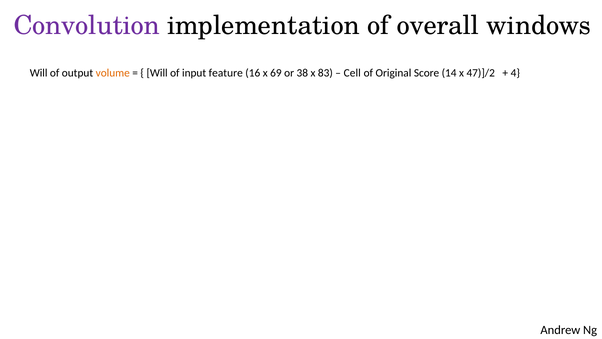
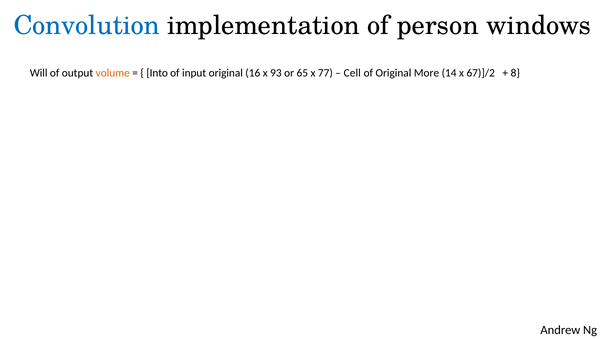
Convolution colour: purple -> blue (87, 25)
overall: overall -> person (438, 25)
Will: Will -> Into (157, 73)
input feature: feature -> original (226, 73)
69: 69 -> 93 (276, 73)
38: 38 -> 65 (302, 73)
83: 83 -> 77 (325, 73)
Score: Score -> More (427, 73)
47)]/2: 47)]/2 -> 67)]/2 (481, 73)
4: 4 -> 8 (515, 73)
